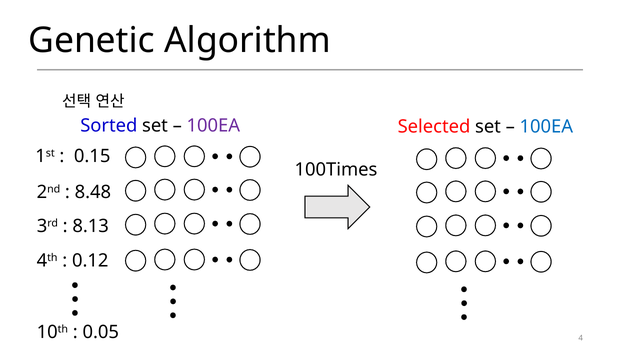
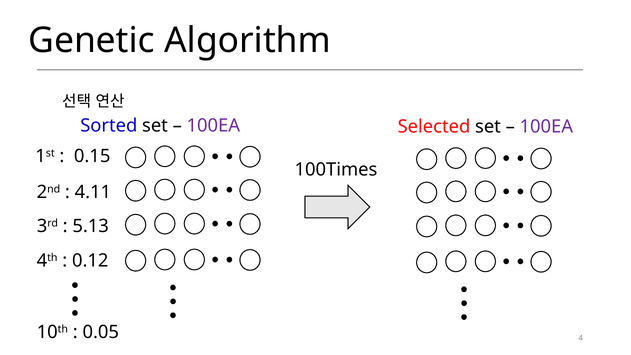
100EA colour: blue -> purple (546, 127)
8.48: 8.48 -> 4.11 (93, 192)
8.13: 8.13 -> 5.13 (91, 226)
